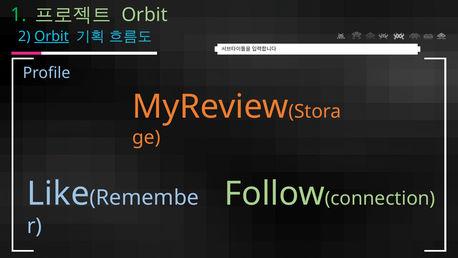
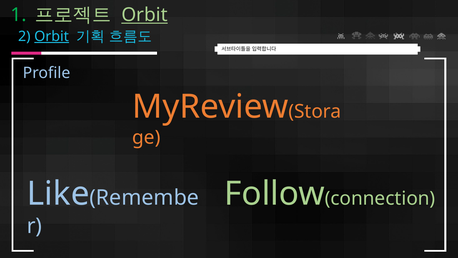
Orbit underline: none -> present (144, 15)
